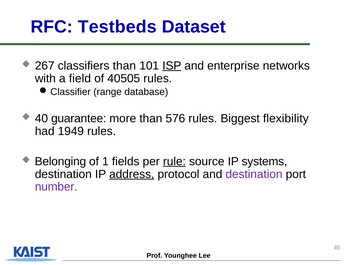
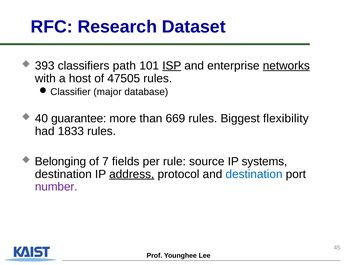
Testbeds: Testbeds -> Research (117, 27)
267: 267 -> 393 (45, 66)
classifiers than: than -> path (124, 66)
networks underline: none -> present (286, 66)
field: field -> host (80, 78)
40505: 40505 -> 47505 (124, 78)
range: range -> major (108, 92)
576: 576 -> 669 (175, 118)
1949: 1949 -> 1833 (71, 131)
1: 1 -> 7 (105, 161)
rule underline: present -> none (174, 161)
destination colour: purple -> blue (254, 174)
